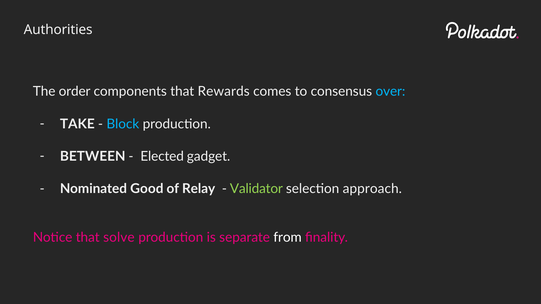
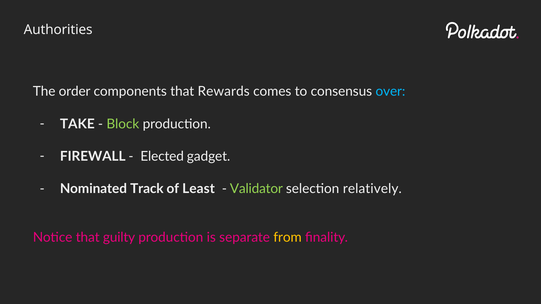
Block colour: light blue -> light green (123, 124)
BETWEEN: BETWEEN -> FIREWALL (93, 157)
Good: Good -> Track (147, 189)
Relay: Relay -> Least (199, 189)
approach: approach -> relatively (372, 189)
solve: solve -> guilty (119, 238)
from colour: white -> yellow (288, 238)
